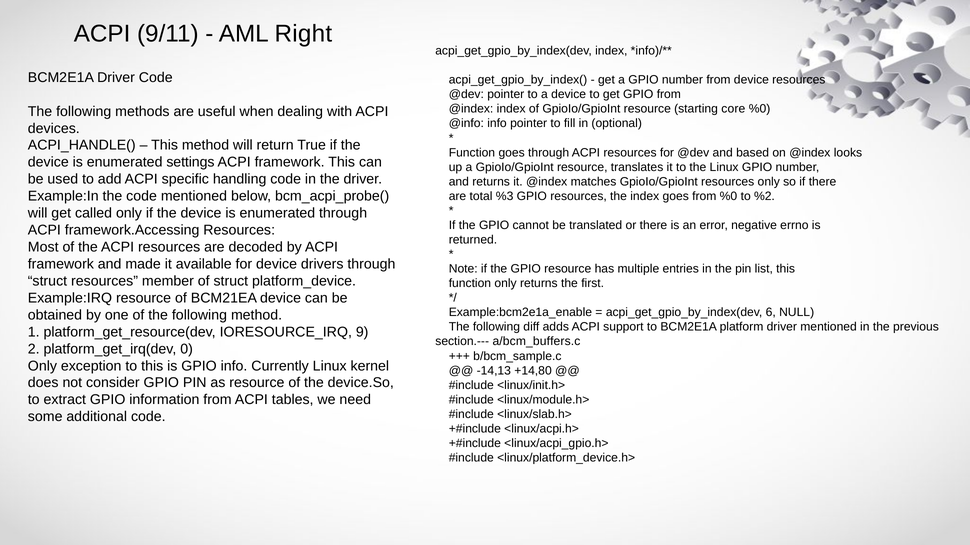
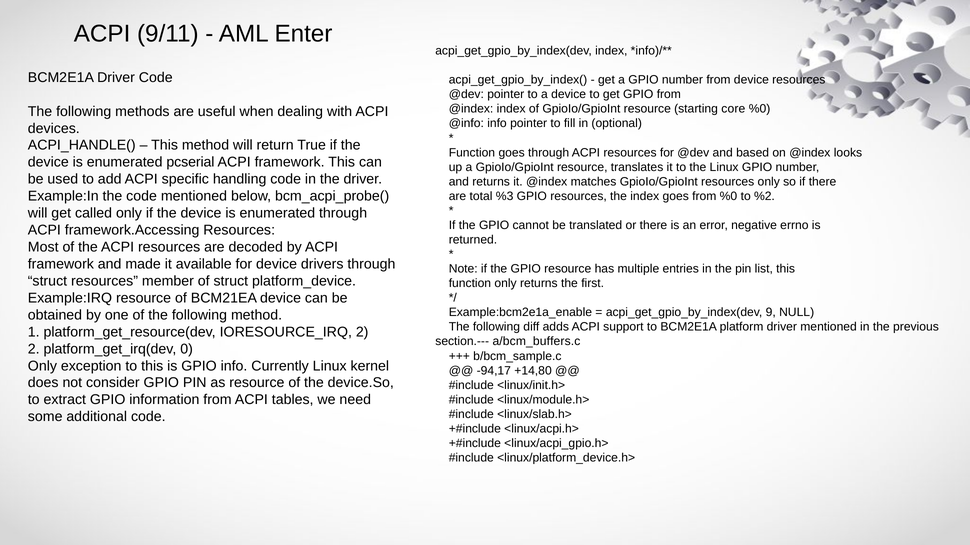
Right: Right -> Enter (303, 34)
settings: settings -> pcserial (190, 162)
6: 6 -> 9 (771, 313)
IORESOURCE_IRQ 9: 9 -> 2 (362, 332)
-14,13: -14,13 -> -94,17 (494, 371)
